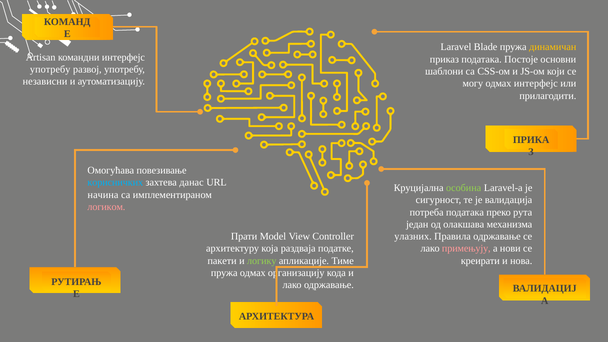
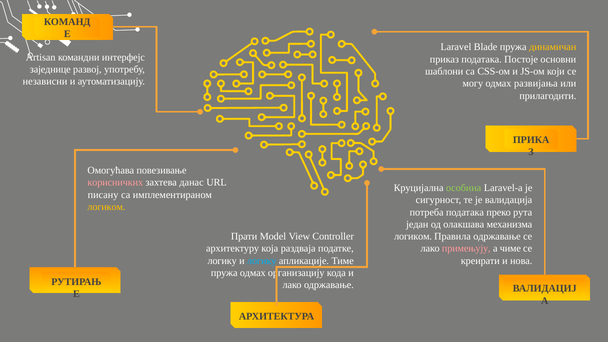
употребу: употребу -> заједнице (50, 69)
одмах интерфејс: интерфејс -> развијања (536, 84)
корисничких colour: light blue -> pink (115, 183)
начина: начина -> писану (103, 195)
логиком colour: pink -> yellow (106, 207)
улазних: улазних -> логиком (413, 236)
нови: нови -> чиме (510, 249)
пакети: пакети -> логику (222, 261)
логику colour: light green -> light blue (262, 261)
